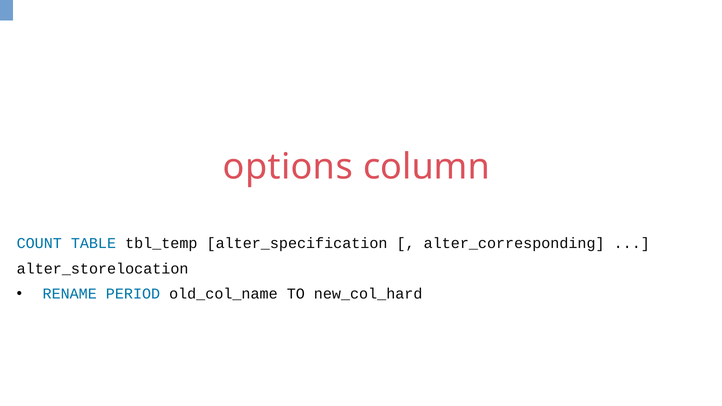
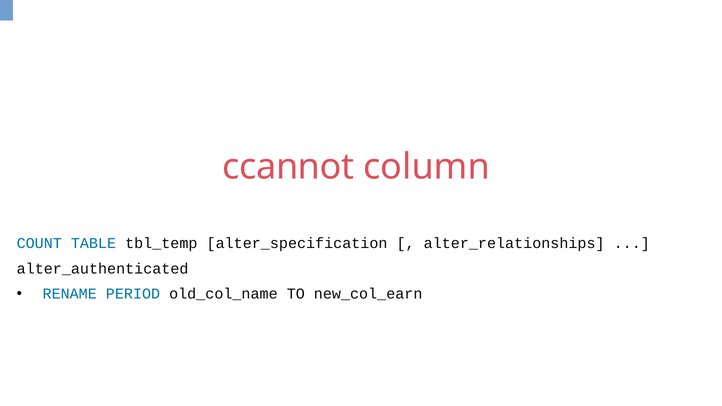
options: options -> ccannot (288, 167)
alter_corresponding: alter_corresponding -> alter_relationships (514, 243)
alter_storelocation: alter_storelocation -> alter_authenticated (103, 269)
new_col_hard: new_col_hard -> new_col_earn (368, 294)
